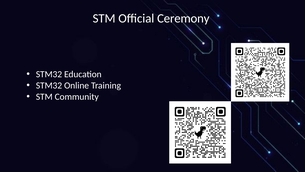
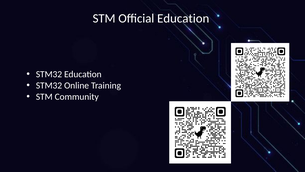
Official Ceremony: Ceremony -> Education (183, 18)
